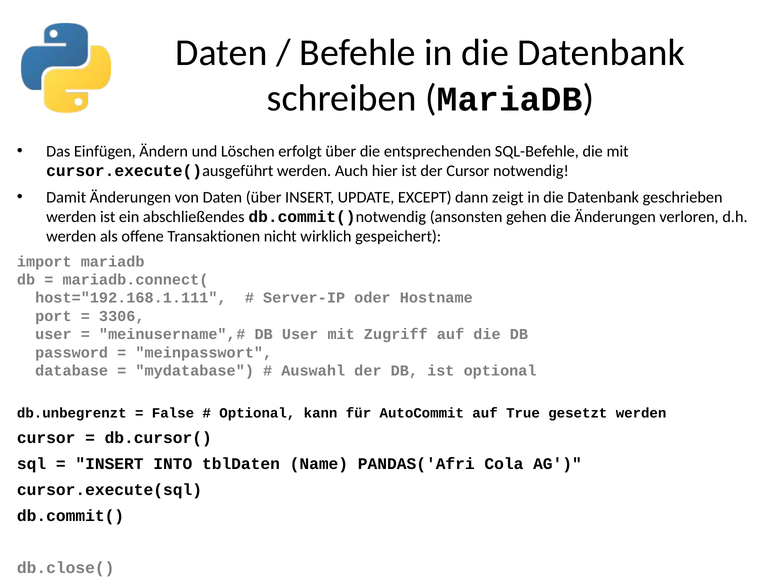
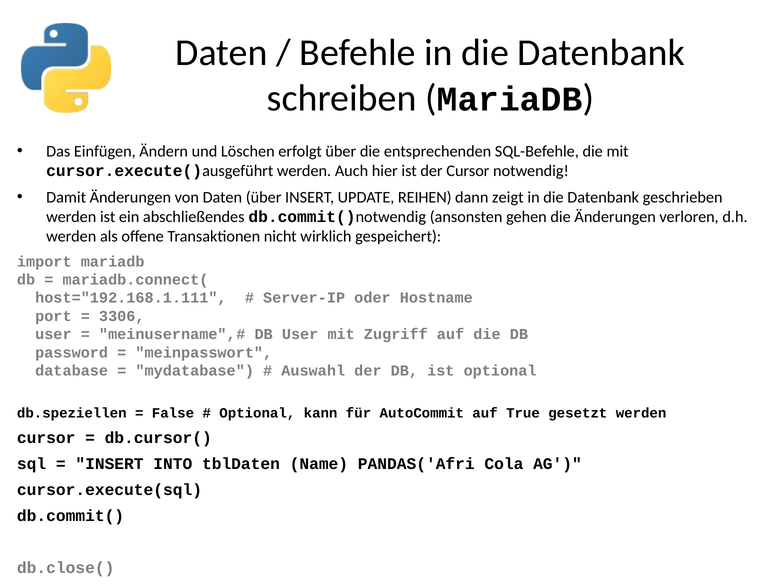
EXCEPT: EXCEPT -> REIHEN (425, 197)
db.unbegrenzt: db.unbegrenzt -> db.speziellen (72, 413)
